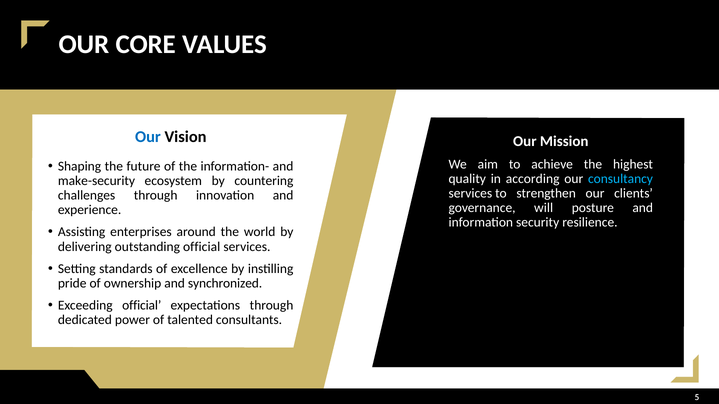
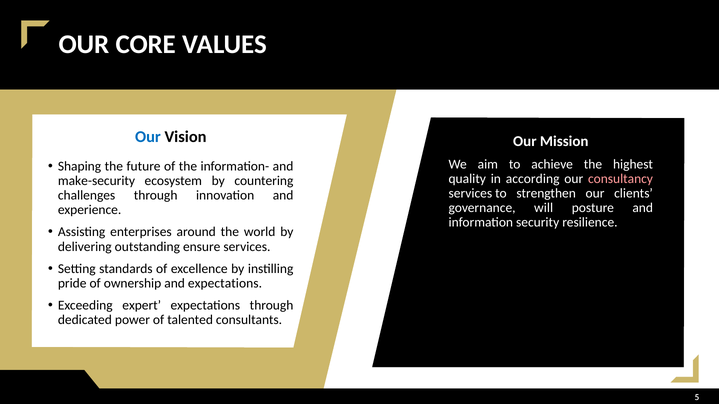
consultancy colour: light blue -> pink (620, 179)
outstanding official: official -> ensure (202, 247)
and synchronized: synchronized -> expectations (225, 283)
Exceeding official: official -> expert (142, 306)
